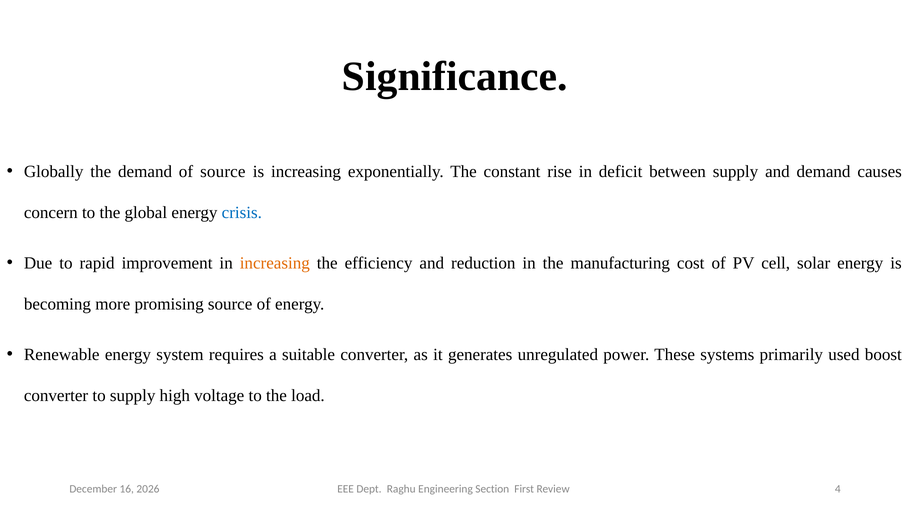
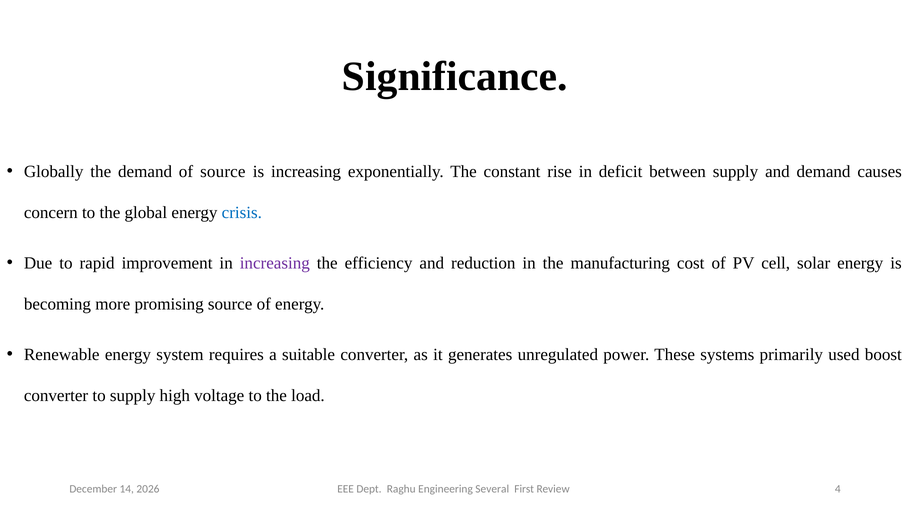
increasing colour: orange -> purple (275, 263)
16: 16 -> 14 (127, 489)
Section: Section -> Several (492, 489)
